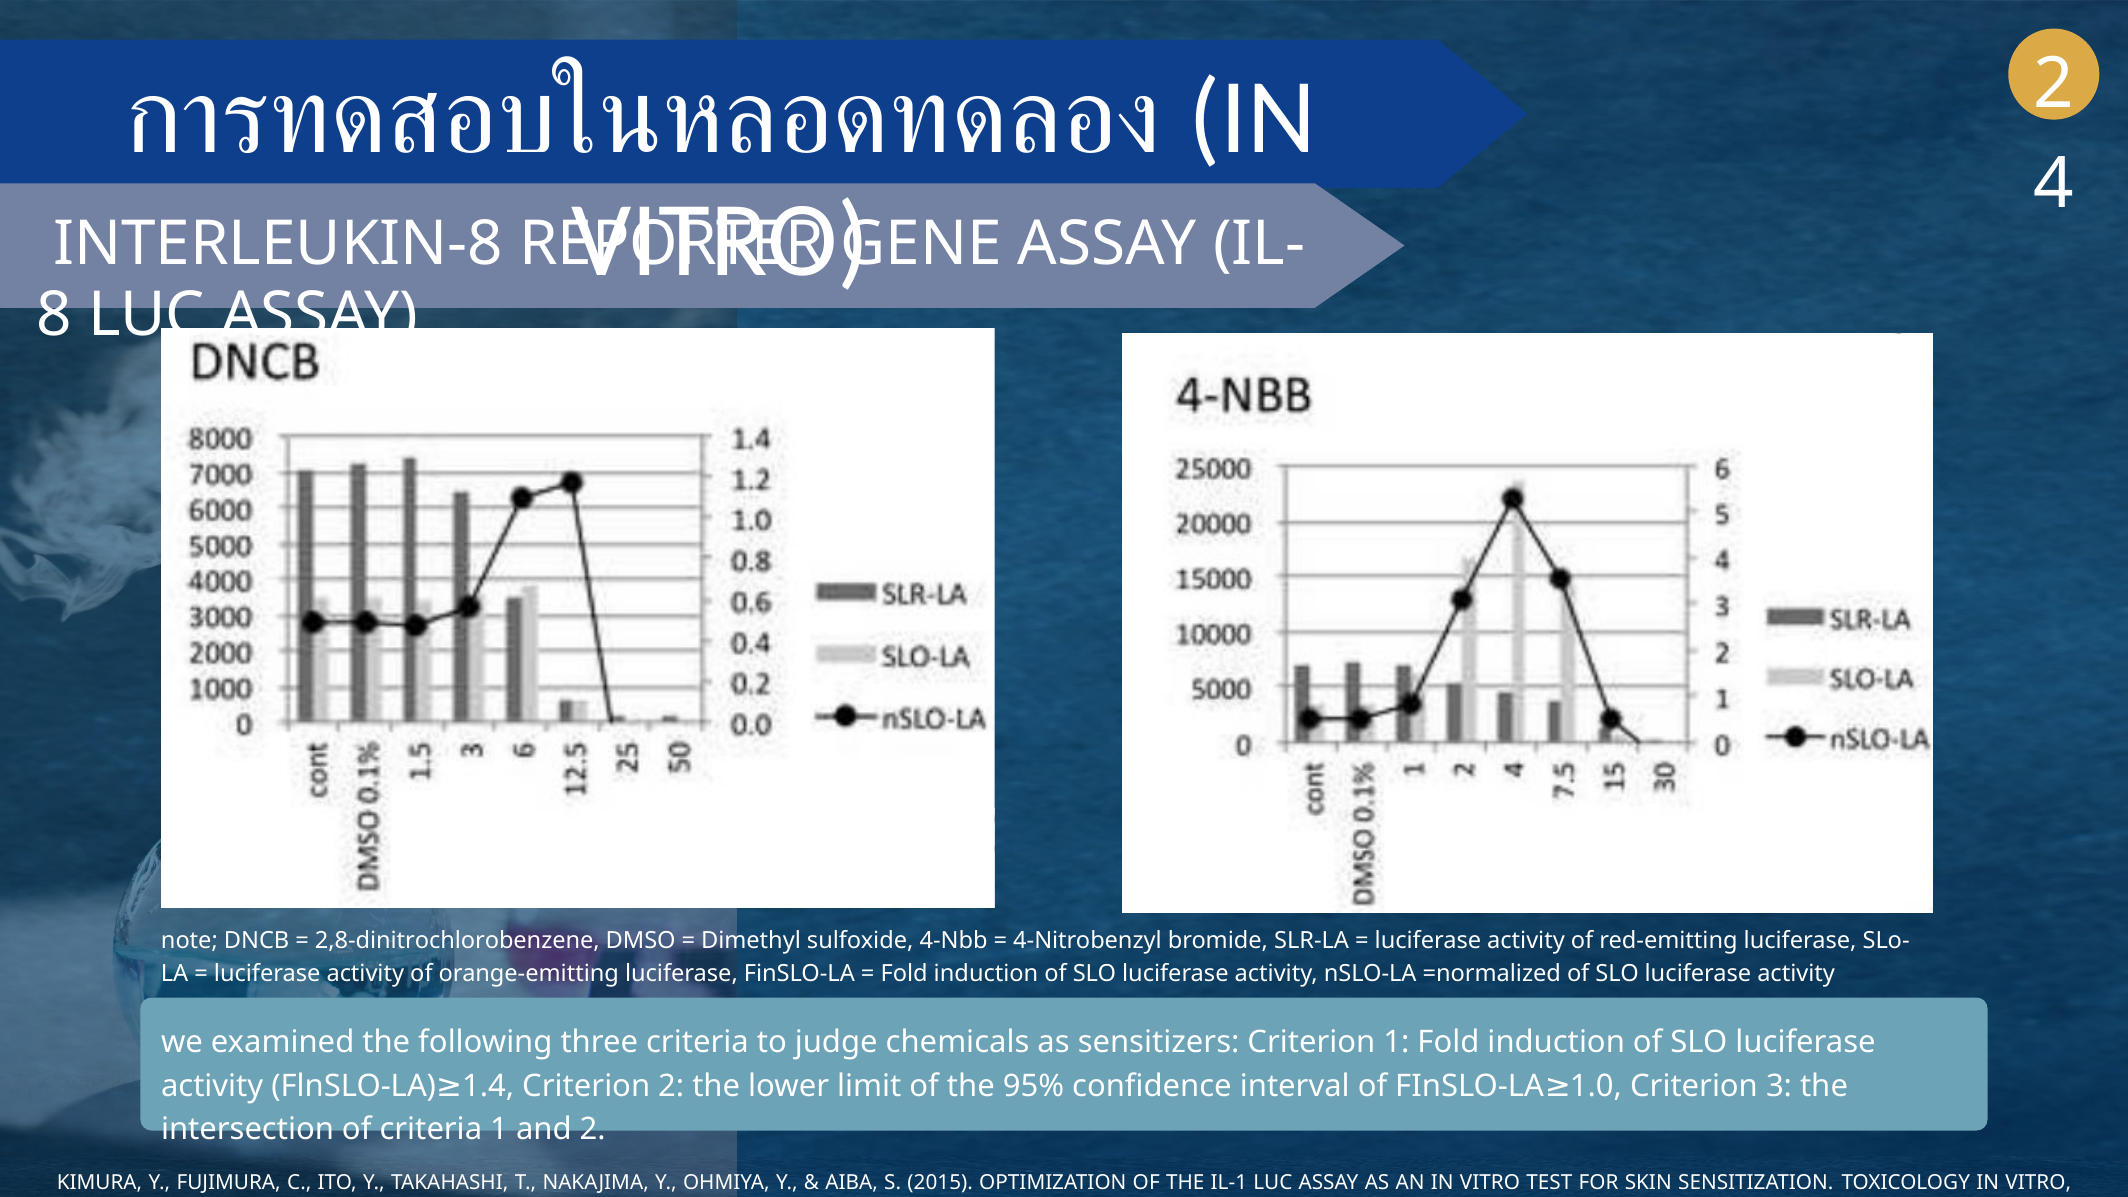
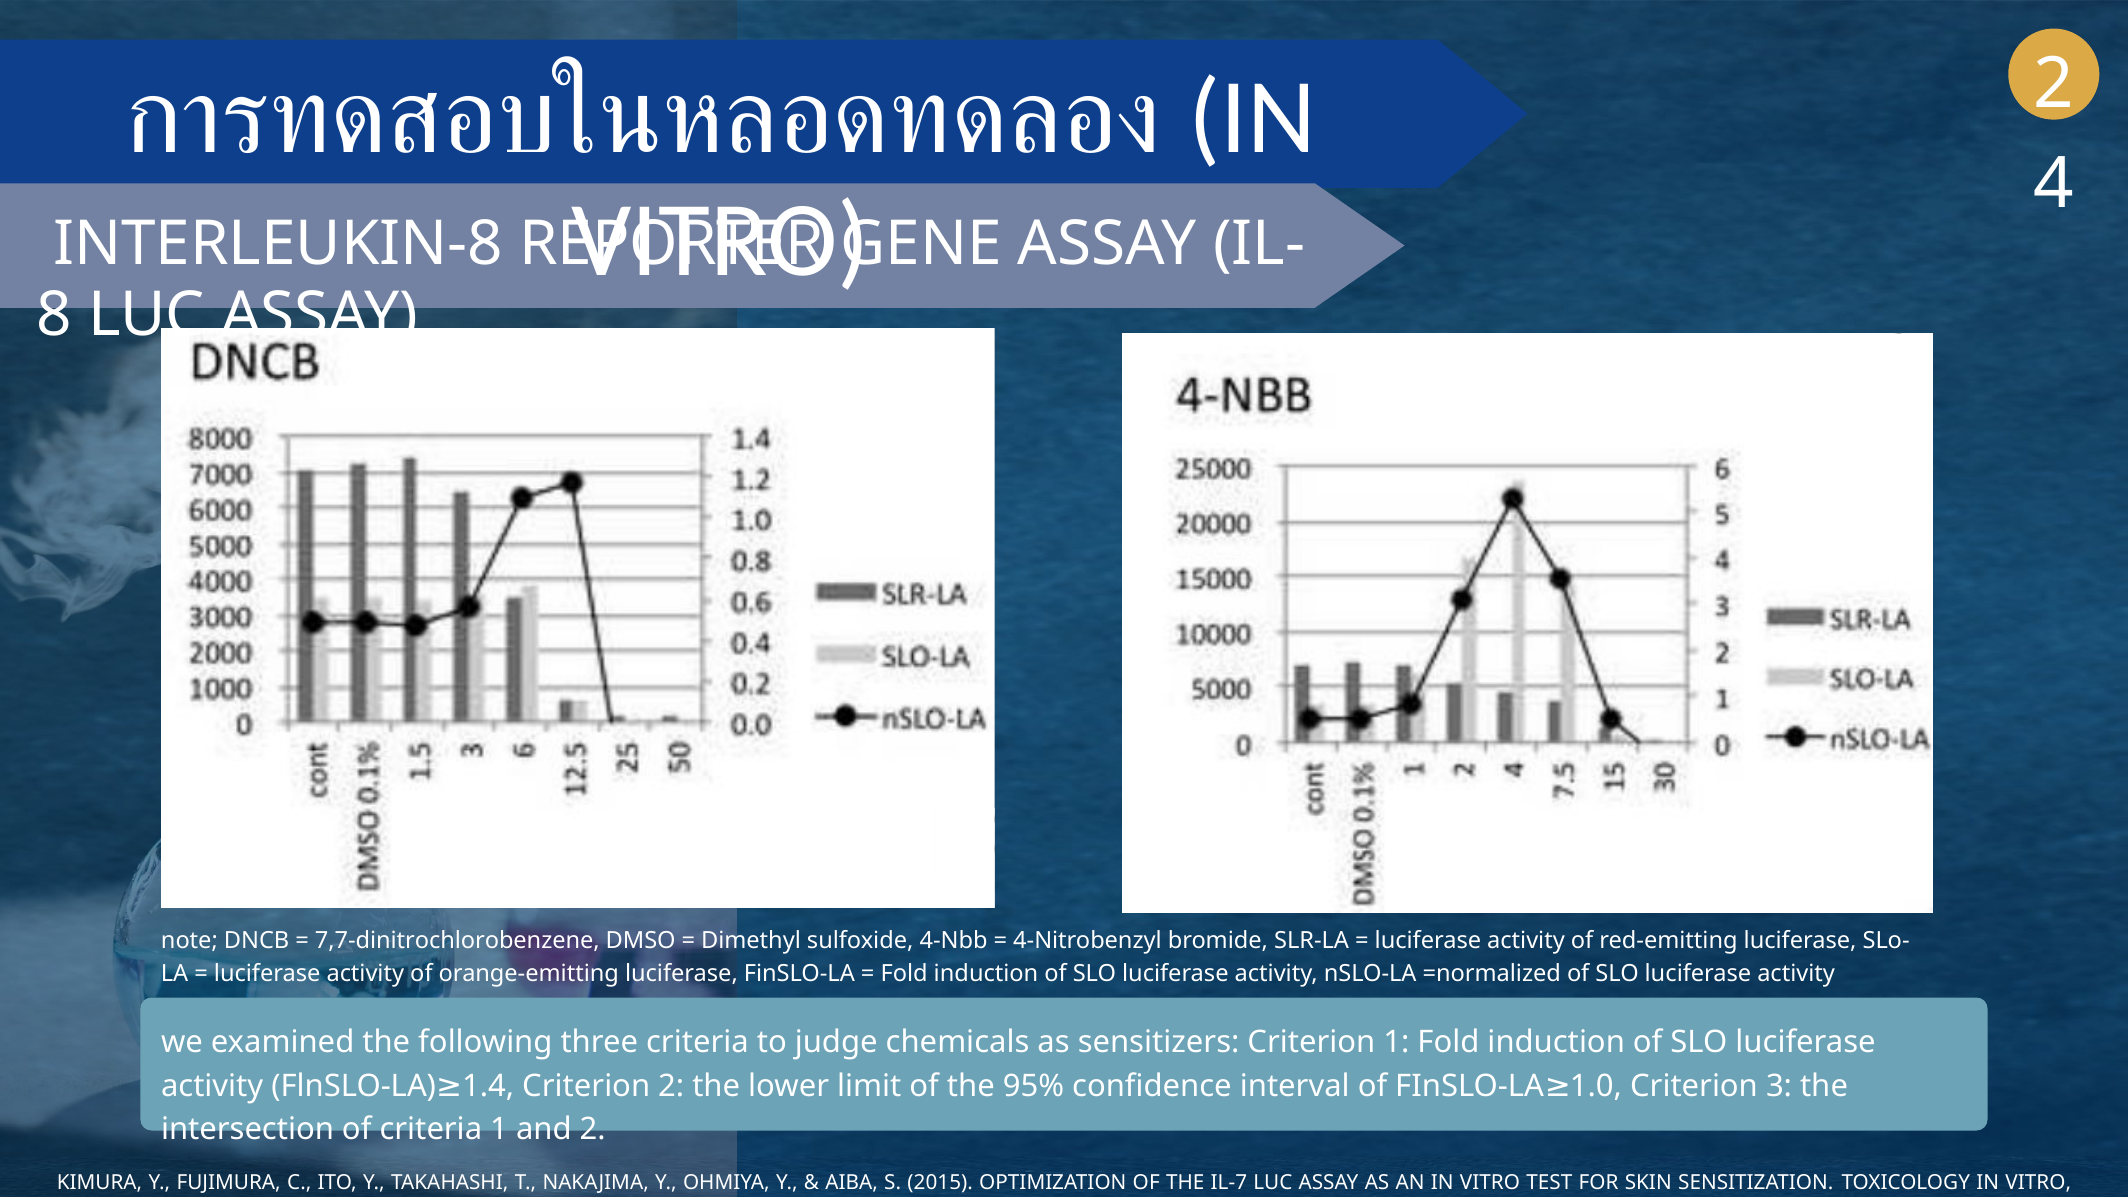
2,8-dinitrochlorobenzene: 2,8-dinitrochlorobenzene -> 7,7-dinitrochlorobenzene (457, 940)
IL-1: IL-1 -> IL-7 (1229, 1182)
